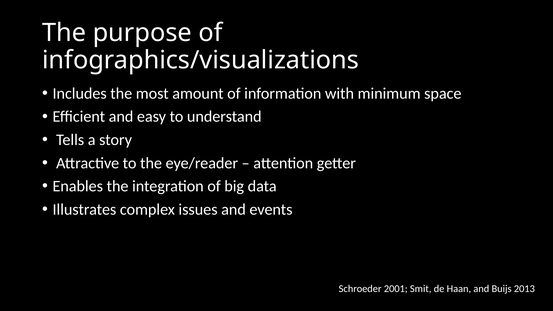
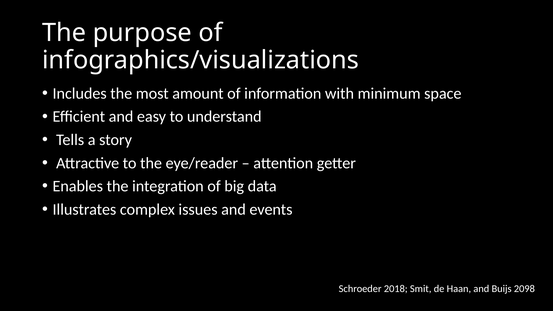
2001: 2001 -> 2018 (396, 289)
2013: 2013 -> 2098 (524, 289)
